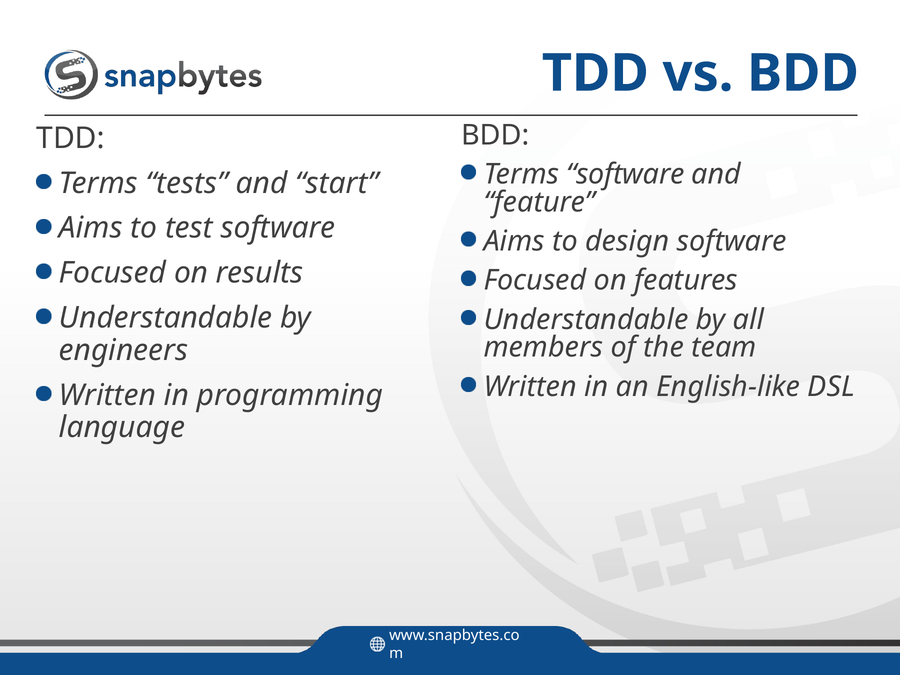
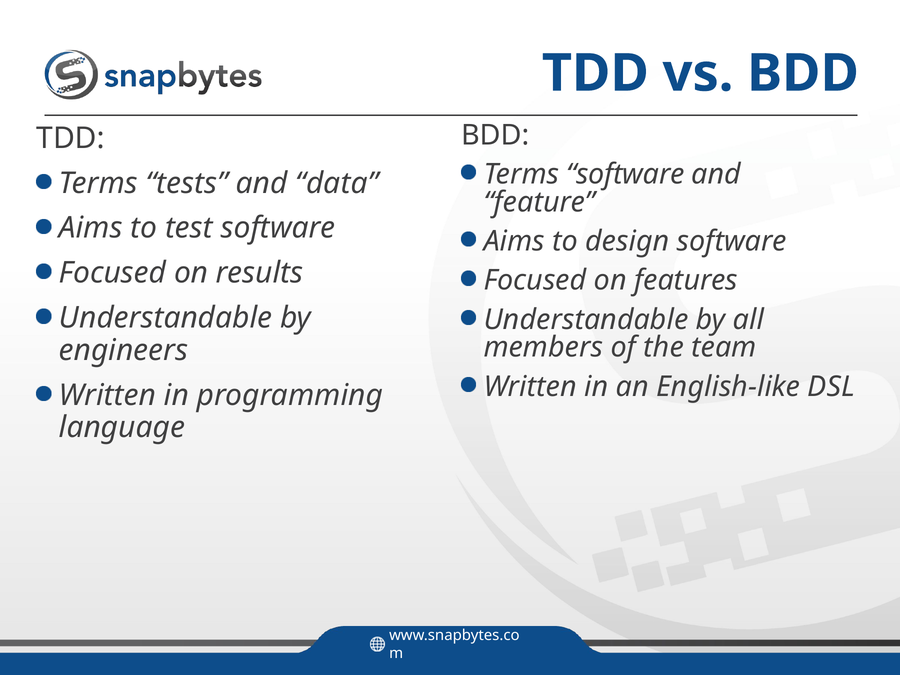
start: start -> data (337, 183)
